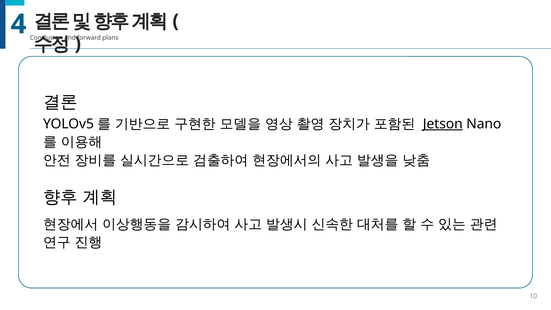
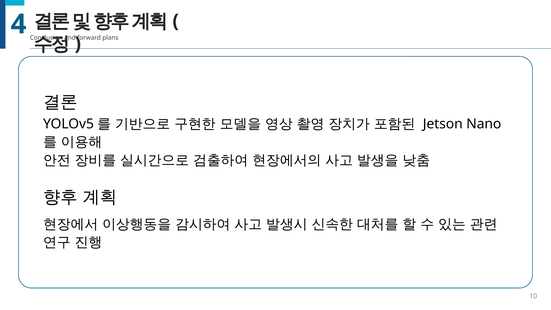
Jetson underline: present -> none (443, 124)
